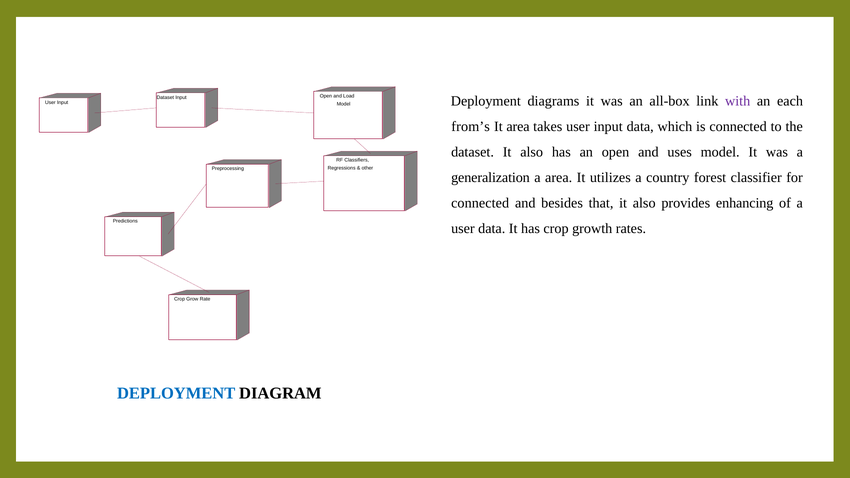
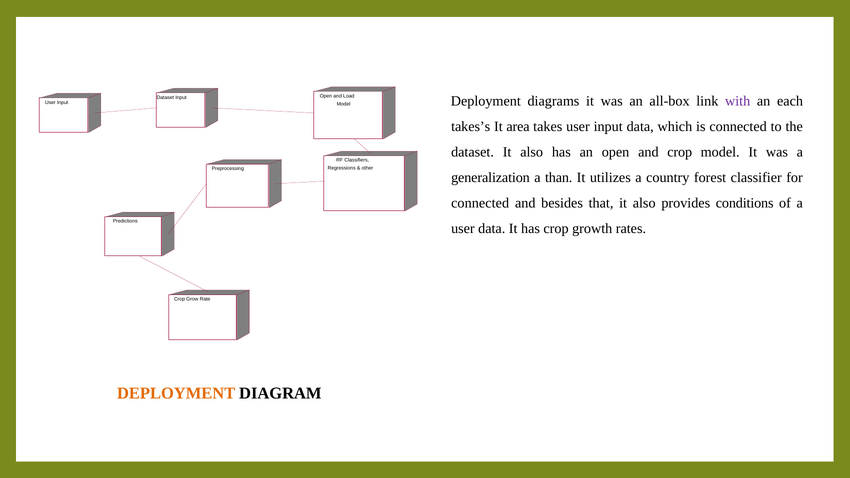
from’s: from’s -> takes’s (471, 127)
and uses: uses -> crop (680, 152)
a area: area -> than (559, 178)
enhancing: enhancing -> conditions (745, 203)
DEPLOYMENT colour: blue -> orange (176, 394)
